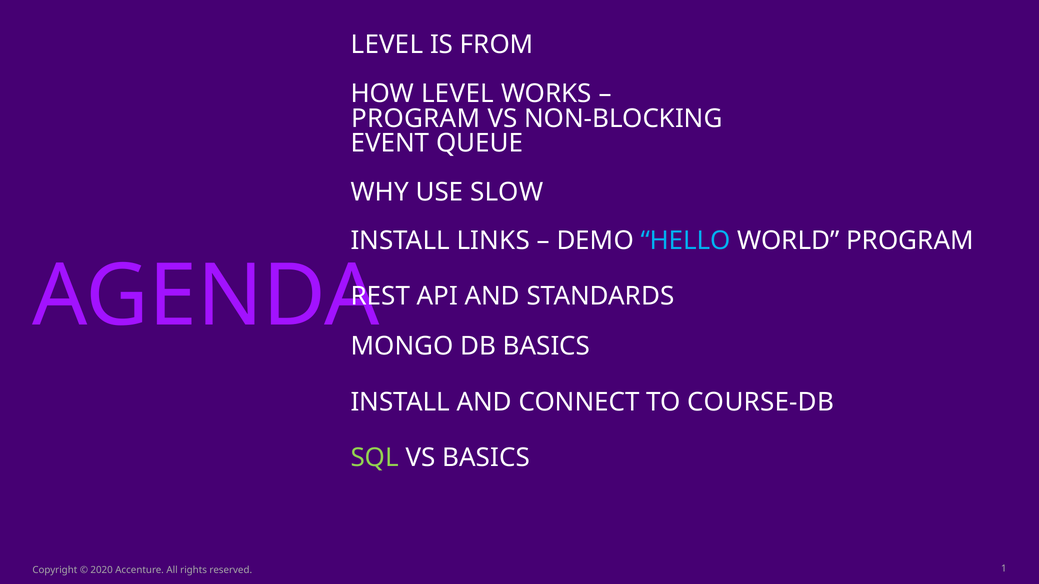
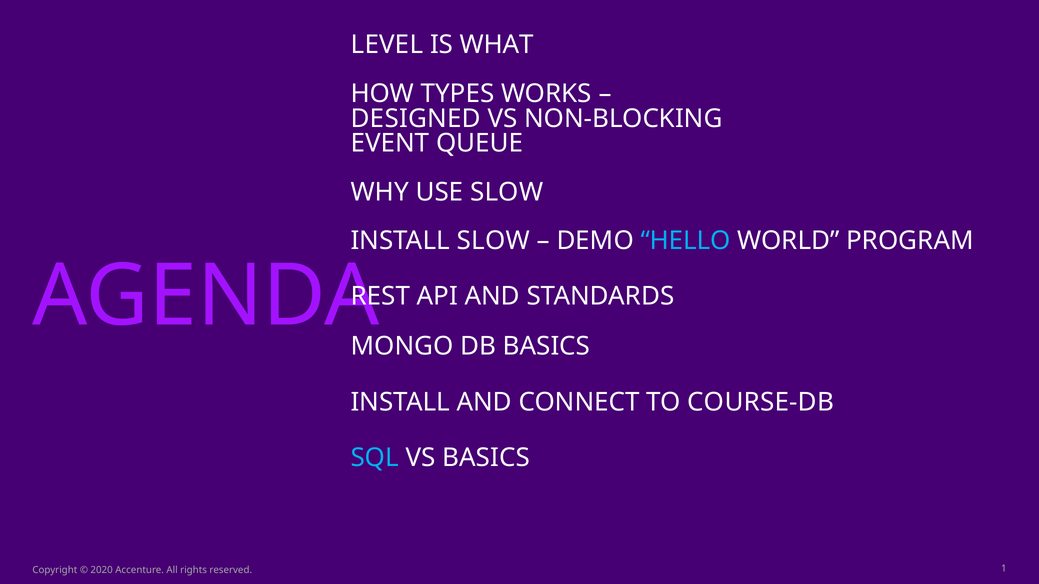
FROM: FROM -> WHAT (497, 45)
HOW LEVEL: LEVEL -> TYPES (458, 94)
PROGRAM: PROGRAM -> DESIGNED (416, 119)
INSTALL LINKS: LINKS -> SLOW (493, 241)
SQL colour: light green -> light blue (375, 458)
